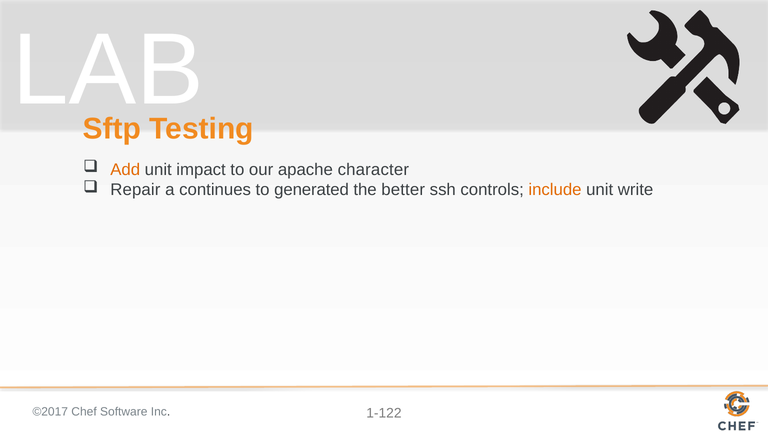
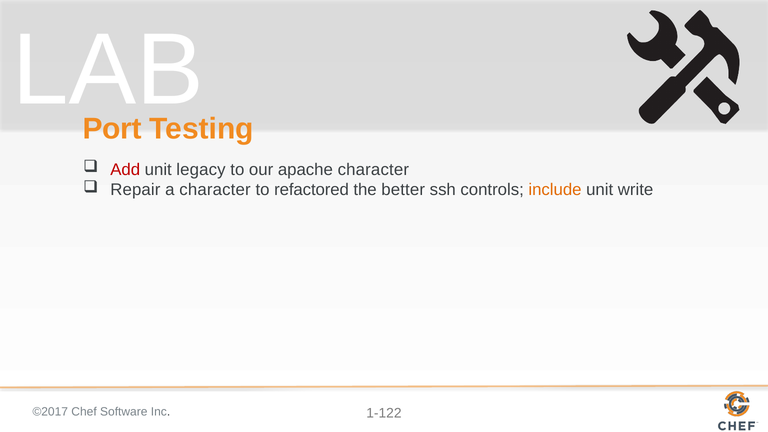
Sftp: Sftp -> Port (112, 129)
Add colour: orange -> red (125, 170)
impact: impact -> legacy (201, 170)
a continues: continues -> character (215, 190)
generated: generated -> refactored (312, 190)
